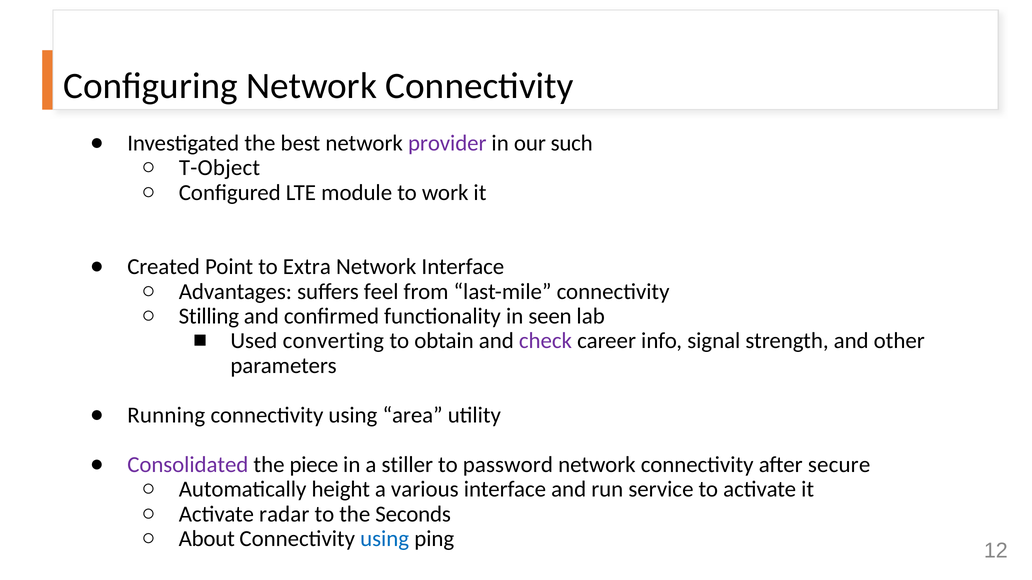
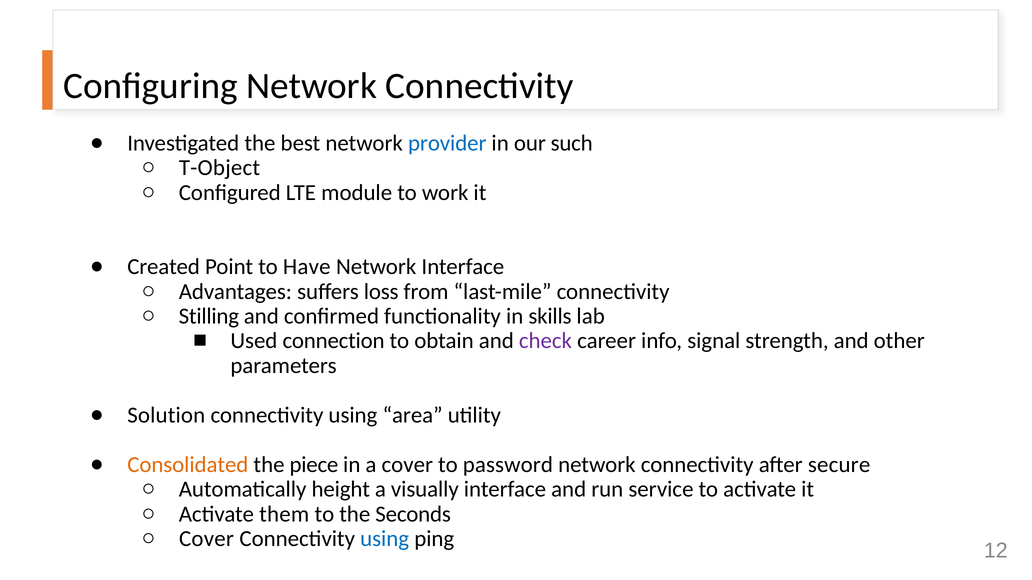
provider colour: purple -> blue (447, 143)
Extra: Extra -> Have (307, 267)
feel: feel -> loss (381, 292)
seen: seen -> skills (550, 316)
converting: converting -> connection (334, 341)
Running: Running -> Solution (166, 415)
Consolidated colour: purple -> orange (188, 465)
a stiller: stiller -> cover (407, 465)
various: various -> visually (425, 490)
radar: radar -> them (284, 514)
About: About -> Cover (206, 539)
